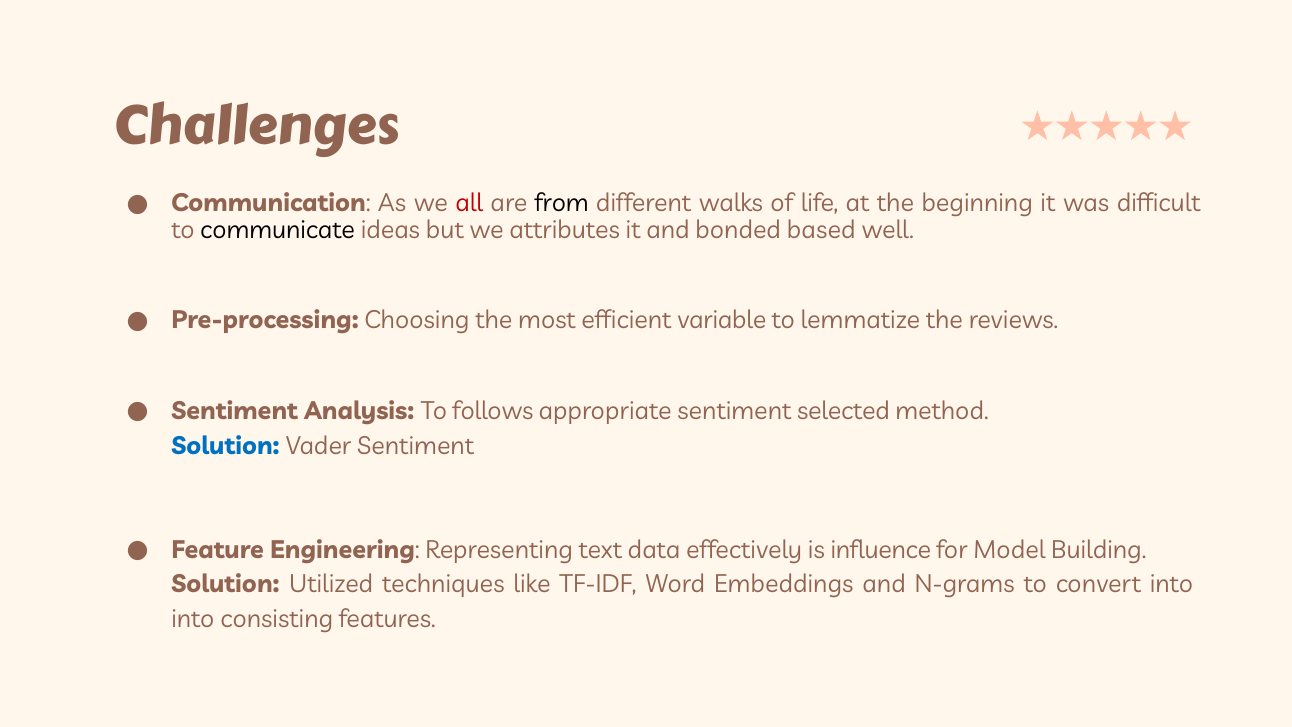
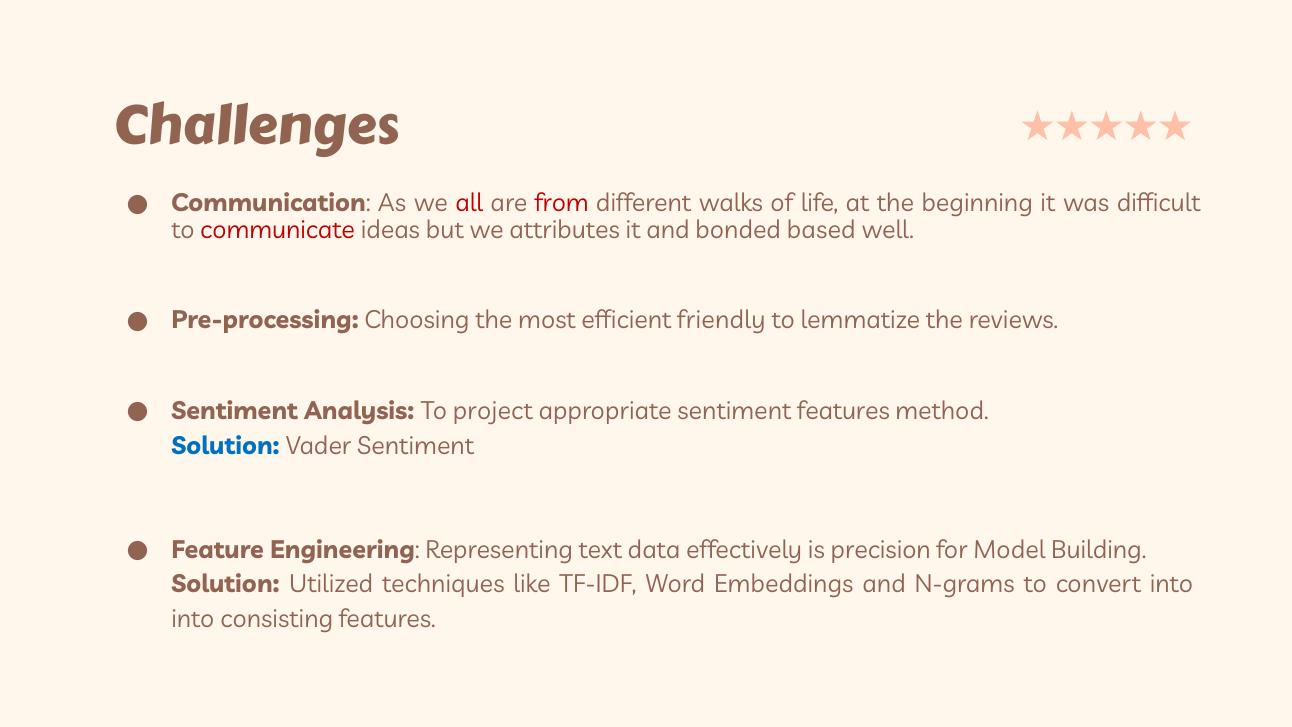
from colour: black -> red (562, 203)
communicate colour: black -> red (278, 230)
variable: variable -> friendly (721, 320)
follows: follows -> project (493, 411)
sentiment selected: selected -> features (843, 411)
influence: influence -> precision (881, 550)
